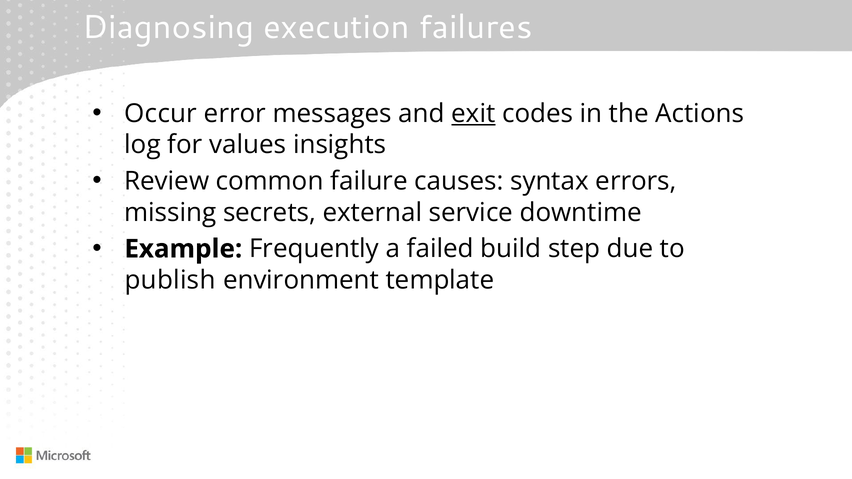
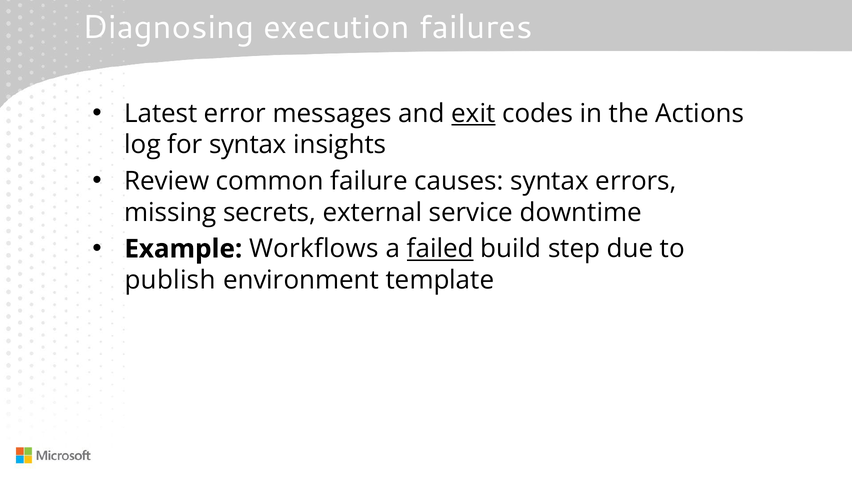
Occur: Occur -> Latest (161, 114)
for values: values -> syntax (248, 145)
Frequently: Frequently -> Workflows (314, 249)
failed underline: none -> present (440, 249)
